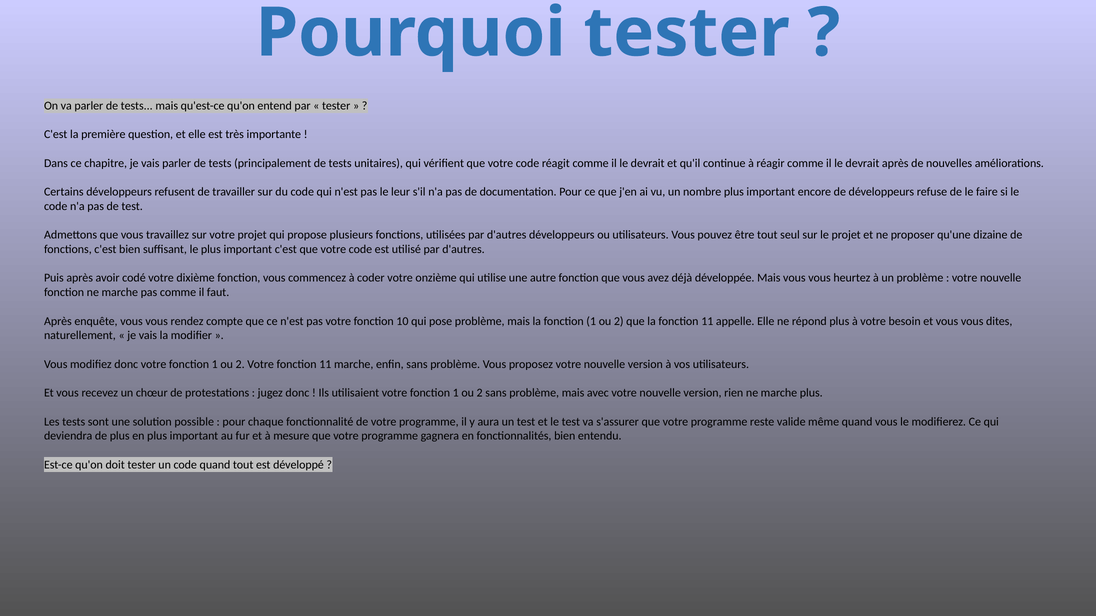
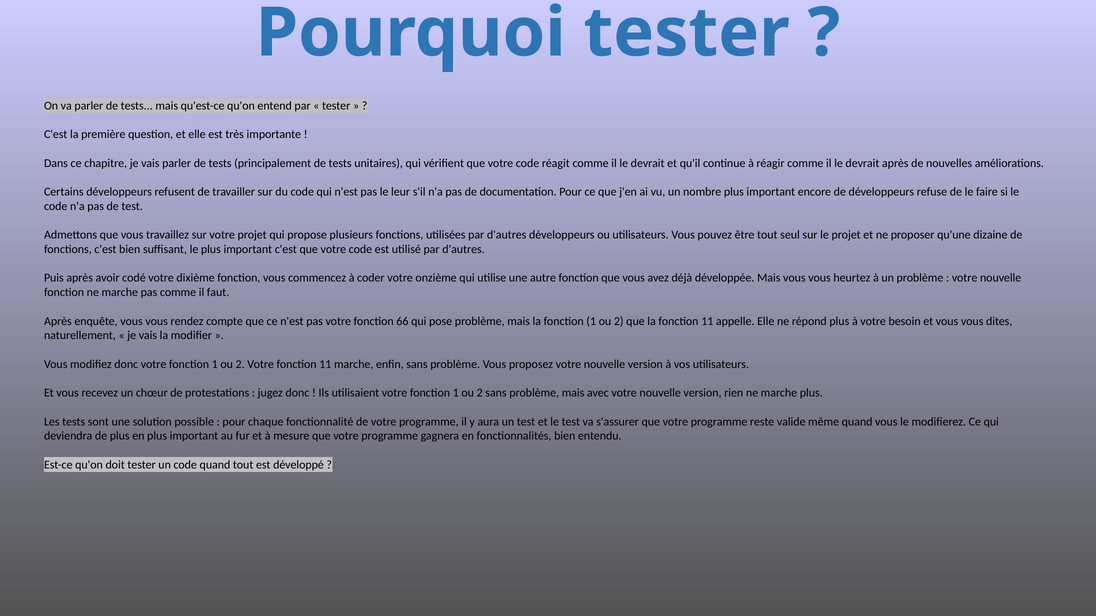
10: 10 -> 66 (402, 321)
